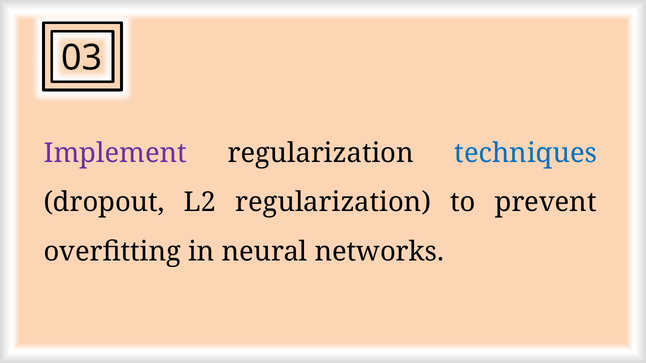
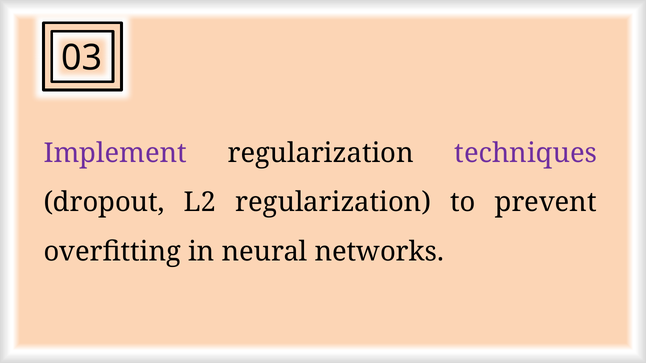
techniques colour: blue -> purple (526, 153)
